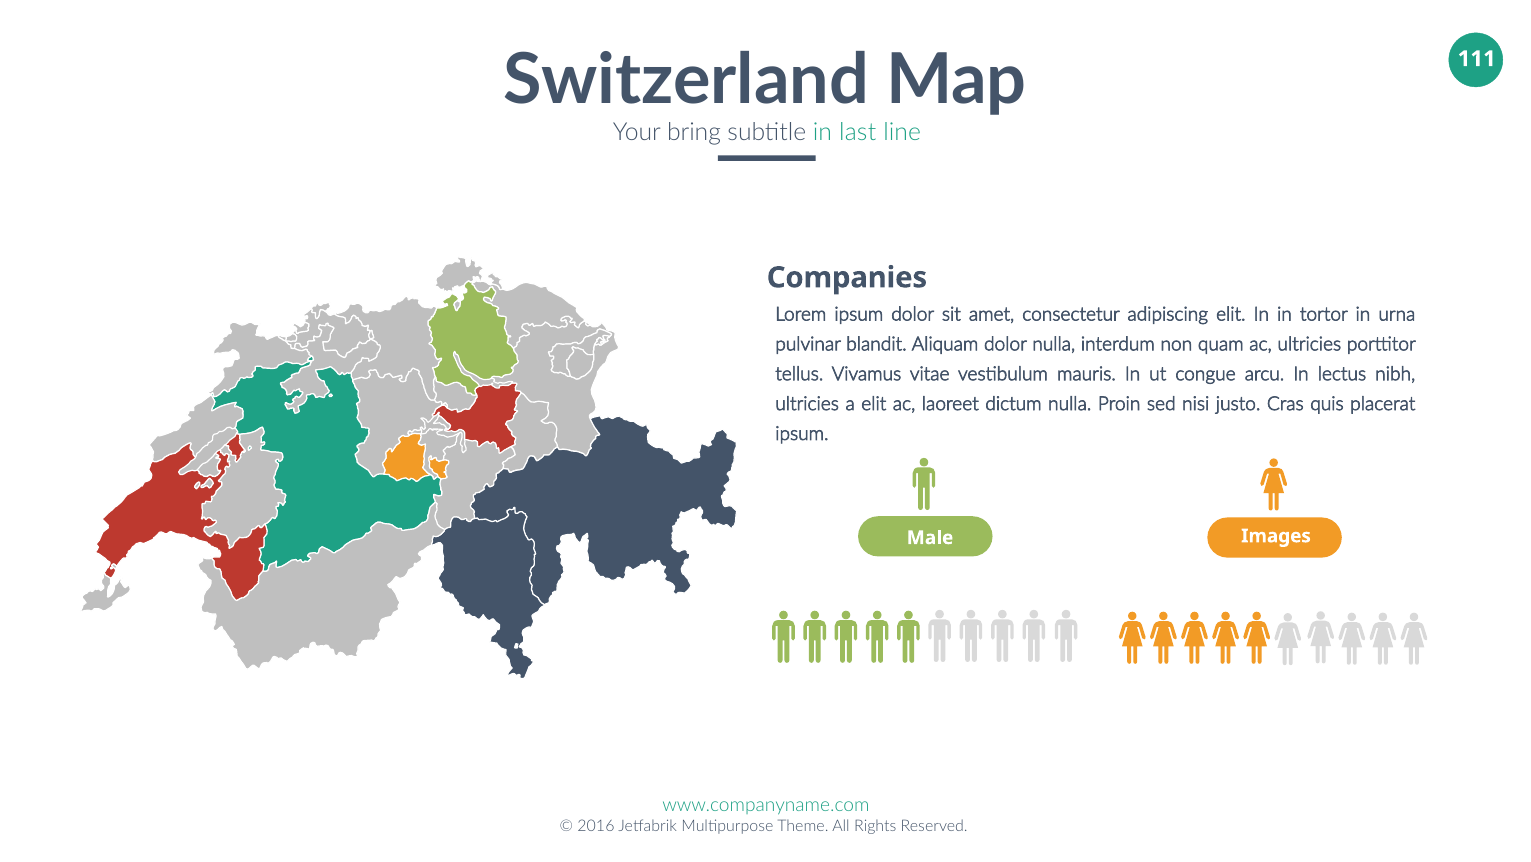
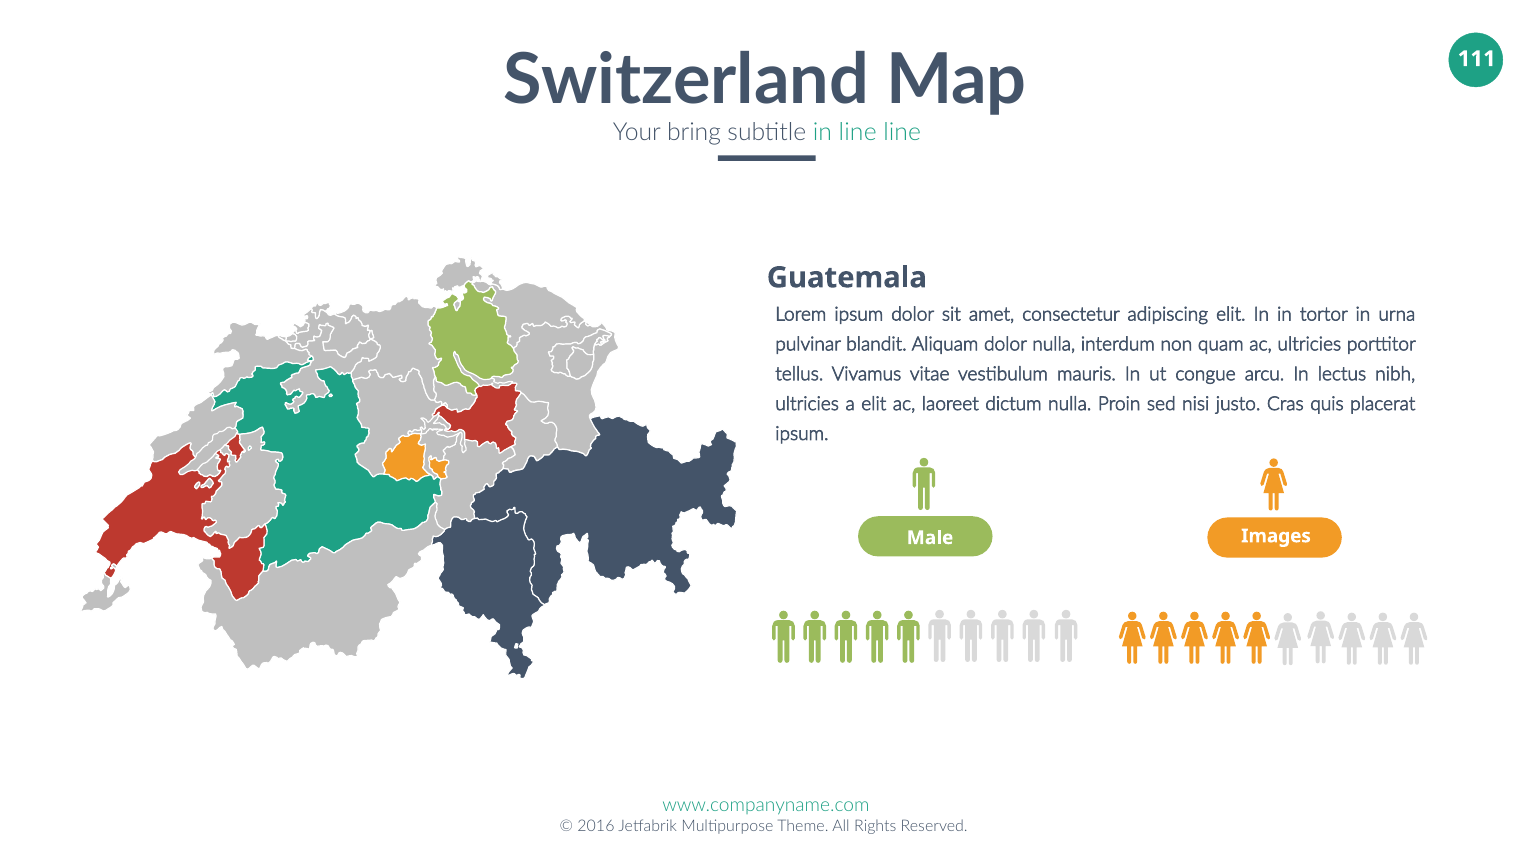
in last: last -> line (858, 132)
Companies: Companies -> Guatemala (847, 277)
